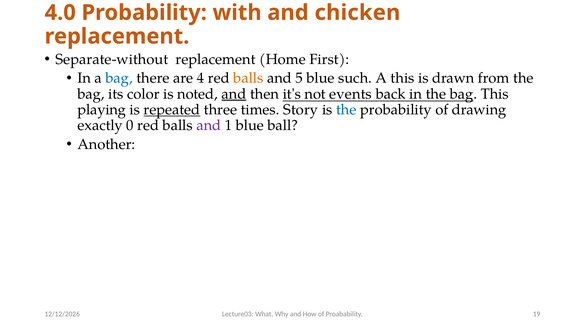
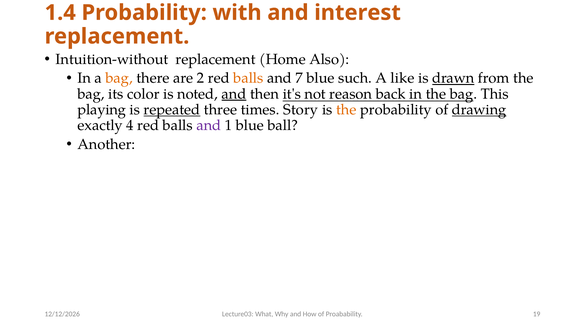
4.0: 4.0 -> 1.4 (60, 13)
chicken: chicken -> interest (358, 13)
Separate-without: Separate-without -> Intuition-without (112, 59)
First: First -> Also (329, 59)
bag colour: blue -> orange (119, 78)
4: 4 -> 2 (201, 78)
5: 5 -> 7 (299, 78)
A this: this -> like (403, 78)
drawn underline: none -> present (453, 78)
events: events -> reason (351, 94)
the colour: blue -> orange (346, 110)
drawing underline: none -> present (479, 110)
0: 0 -> 4 (130, 126)
